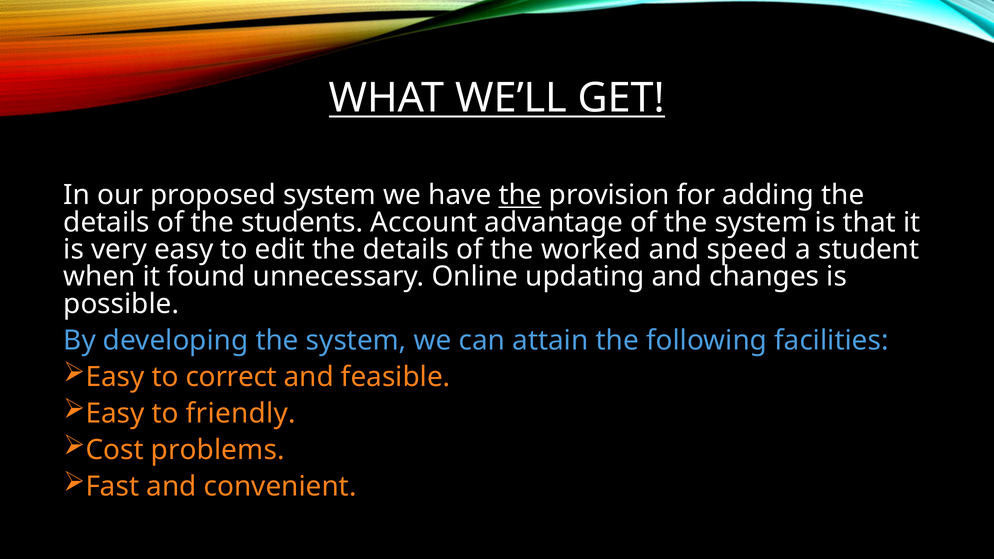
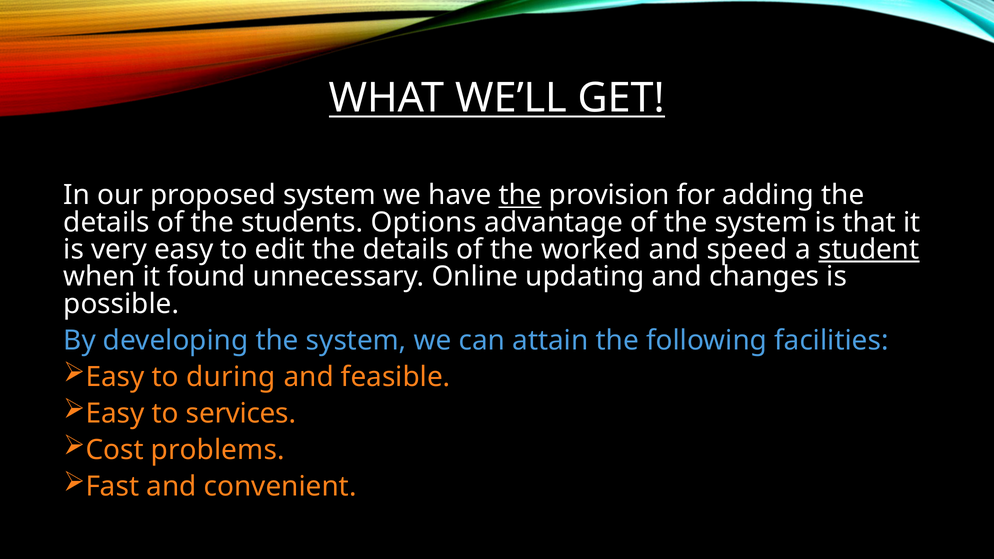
Account: Account -> Options (424, 222)
student underline: none -> present (869, 250)
correct: correct -> during (231, 377)
friendly: friendly -> services (241, 414)
